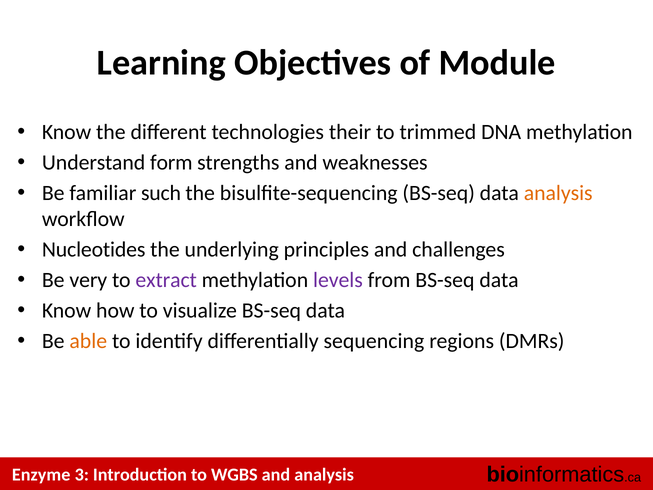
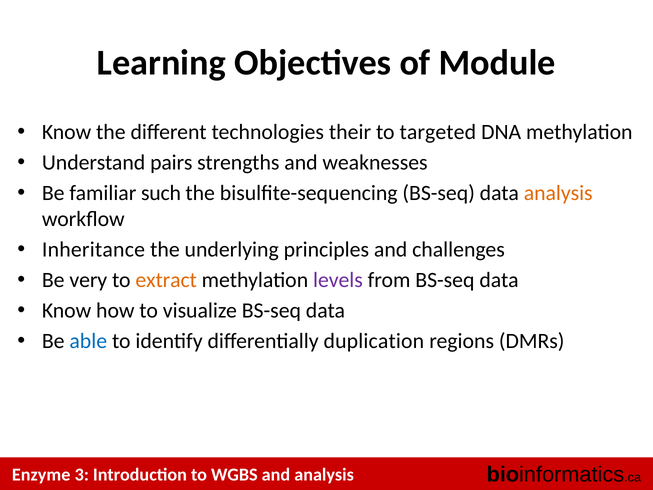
trimmed: trimmed -> targeted (438, 132)
form: form -> pairs (171, 163)
Nucleotides: Nucleotides -> Inheritance (93, 250)
extract colour: purple -> orange (166, 280)
able colour: orange -> blue (88, 341)
sequencing: sequencing -> duplication (374, 341)
